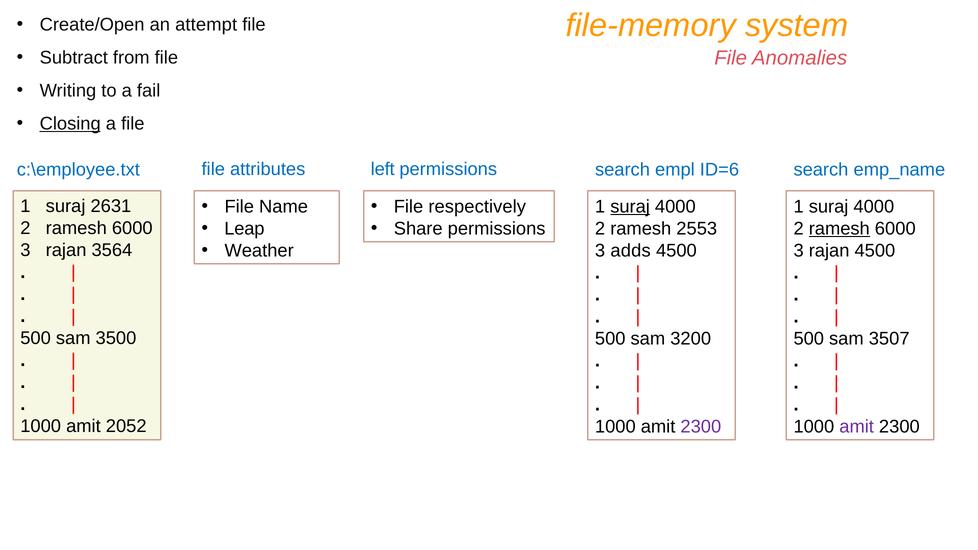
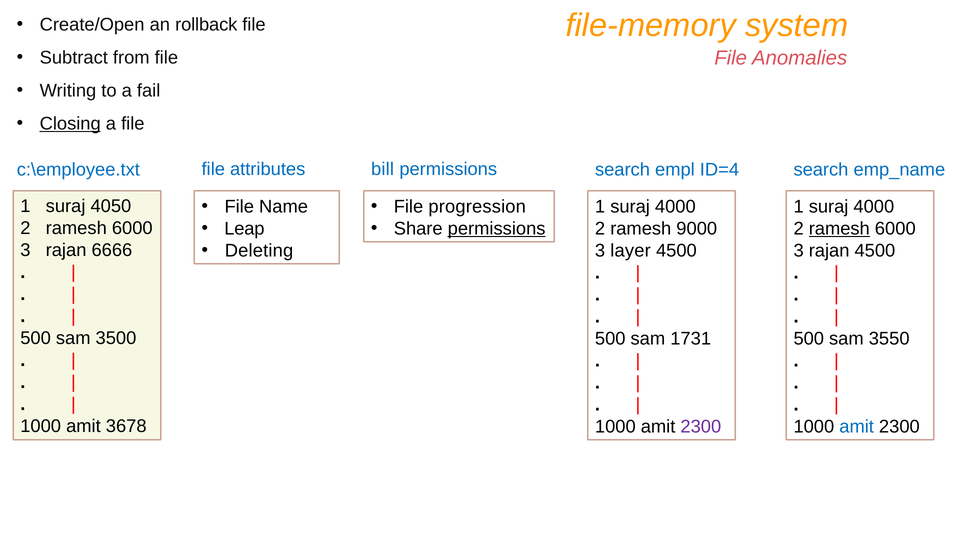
attempt: attempt -> rollback (206, 25)
left: left -> bill (383, 169)
ID=6: ID=6 -> ID=4 (719, 170)
respectively: respectively -> progression (477, 207)
2631: 2631 -> 4050 (111, 206)
suraj underline: present -> none (630, 207)
permissions underline: none -> present (497, 229)
2553: 2553 -> 9000 (697, 229)
Weather: Weather -> Deleting (259, 251)
3564: 3564 -> 6666 (112, 250)
adds: adds -> layer (631, 251)
3200: 3200 -> 1731 (691, 339)
3507: 3507 -> 3550 (889, 339)
2052: 2052 -> 3678 (126, 427)
amit colour: purple -> blue (857, 427)
